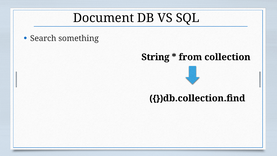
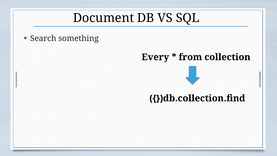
String: String -> Every (155, 57)
